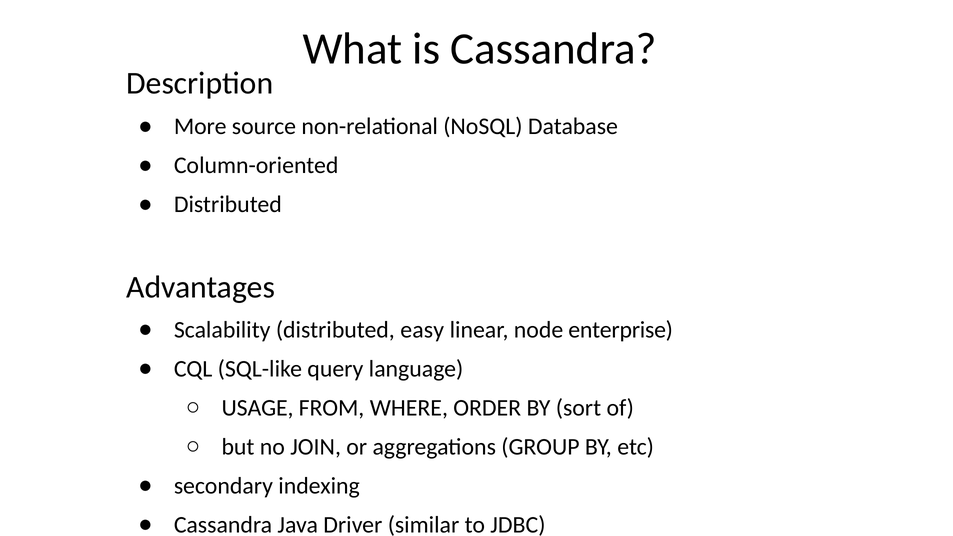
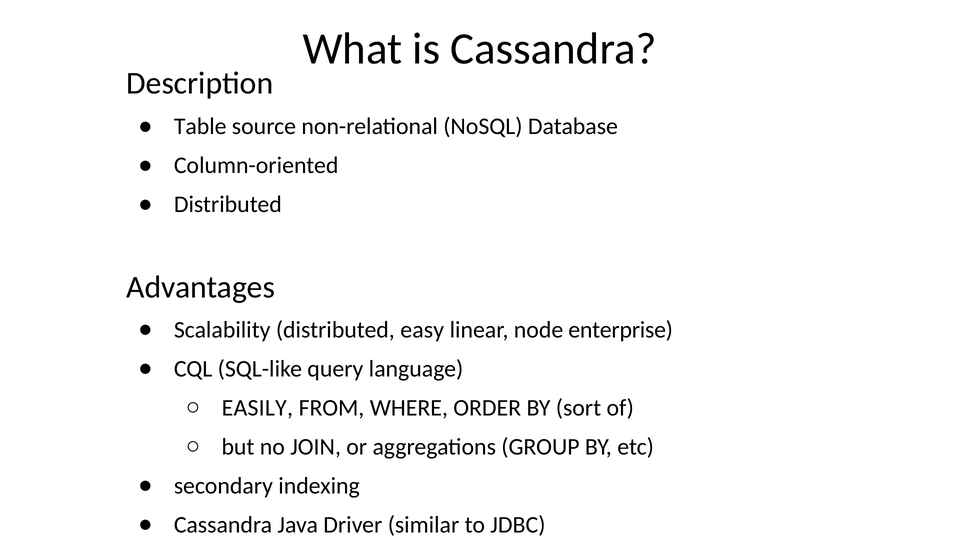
More: More -> Table (200, 127)
USAGE: USAGE -> EASILY (257, 408)
